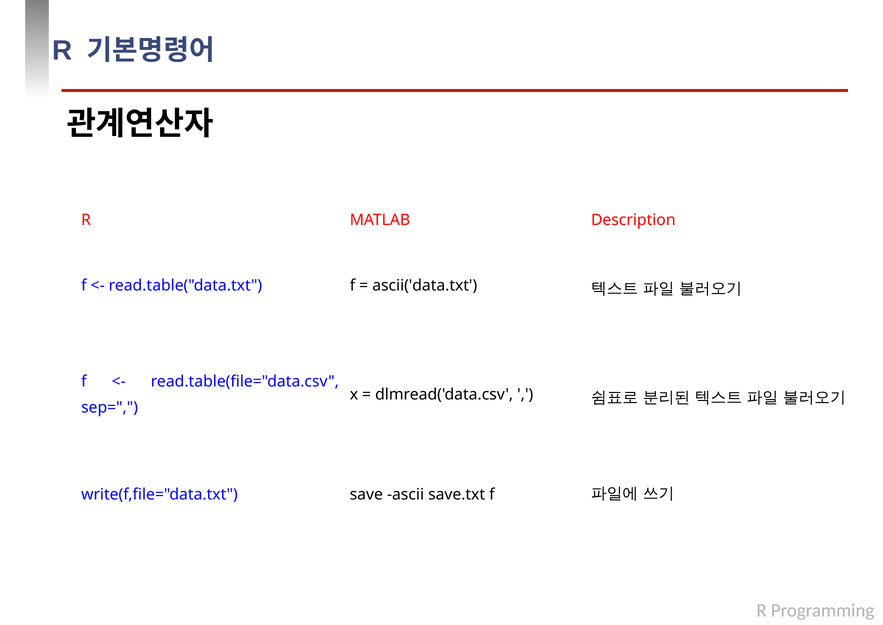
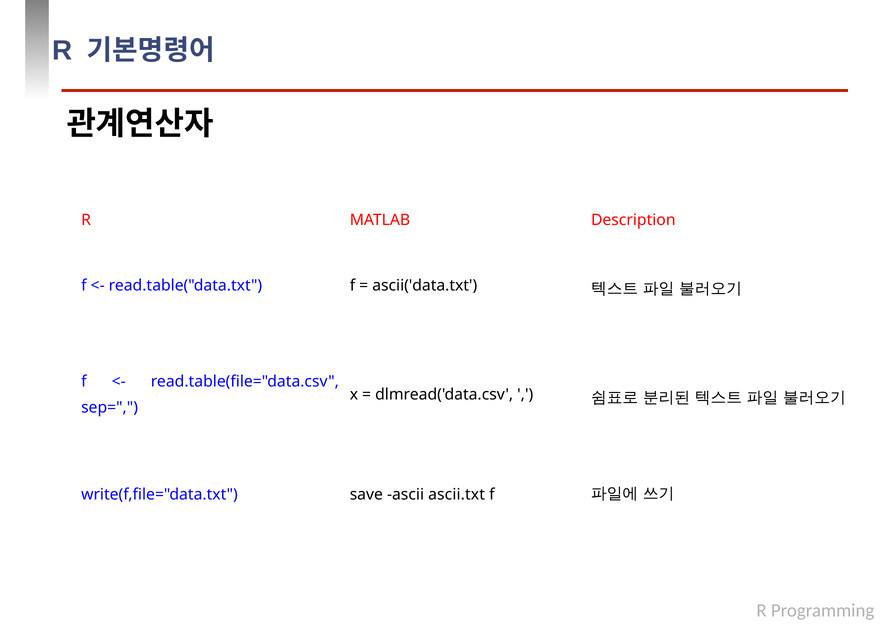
save.txt: save.txt -> ascii.txt (457, 494)
